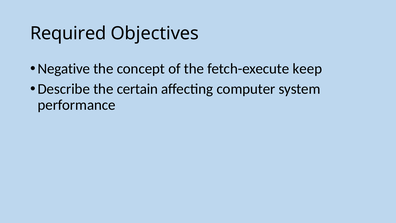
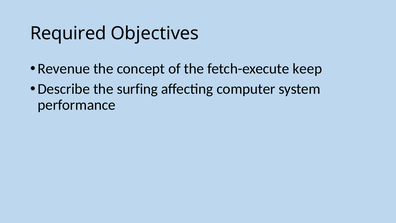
Negative: Negative -> Revenue (64, 69)
certain: certain -> surfing (137, 89)
